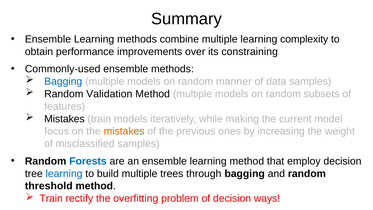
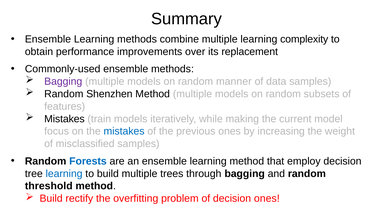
constraining: constraining -> replacement (250, 52)
Bagging colour: blue -> purple (63, 81)
Validation: Validation -> Shenzhen (109, 94)
mistakes colour: orange -> blue (124, 131)
Train: Train -> Build (51, 198)
decision ways: ways -> ones (267, 198)
